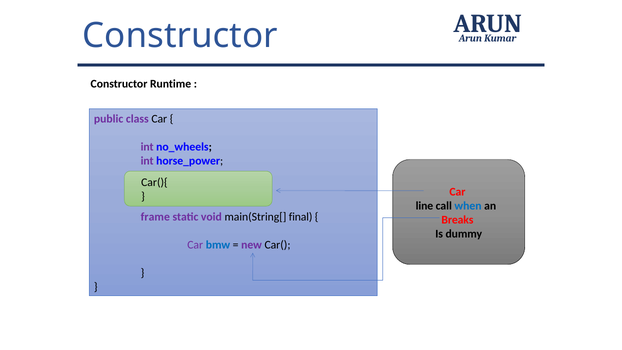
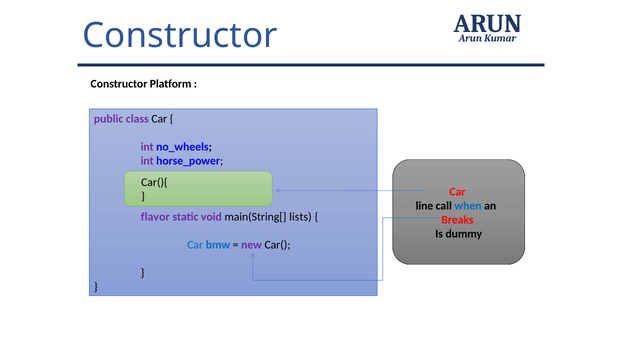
Runtime: Runtime -> Platform (171, 84)
frame: frame -> flavor (155, 217)
final: final -> lists (301, 217)
Car colour: purple -> blue (195, 245)
